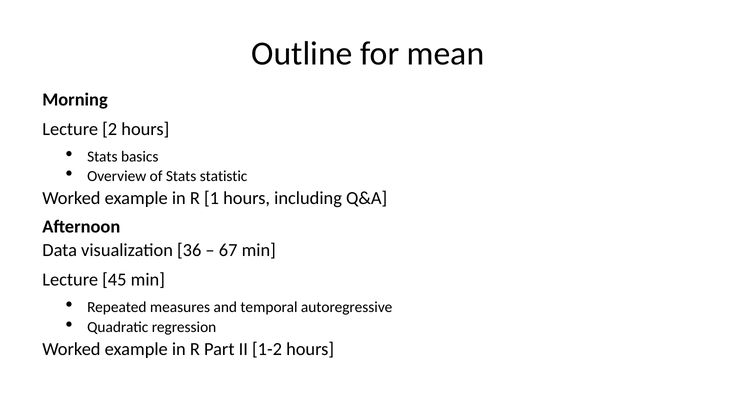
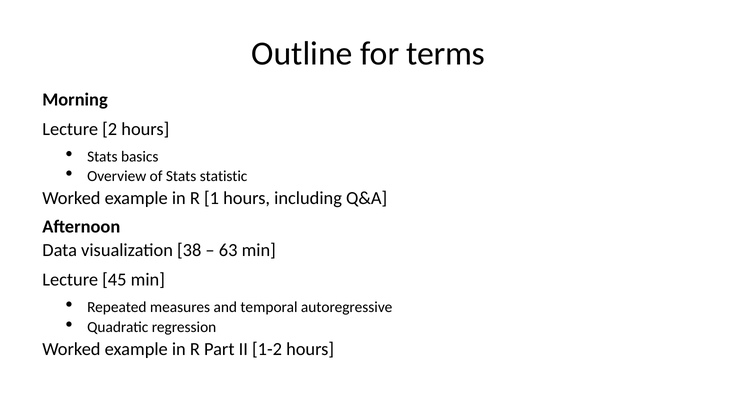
mean: mean -> terms (446, 53)
36: 36 -> 38 (189, 250)
67: 67 -> 63 (228, 250)
